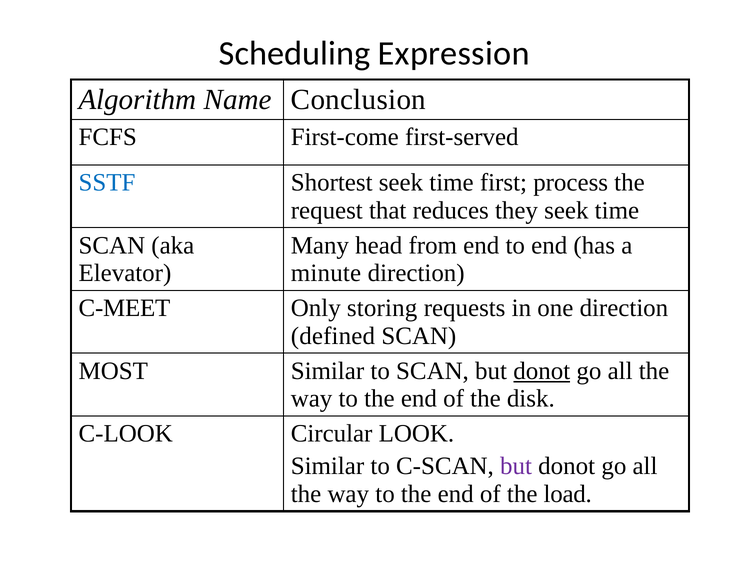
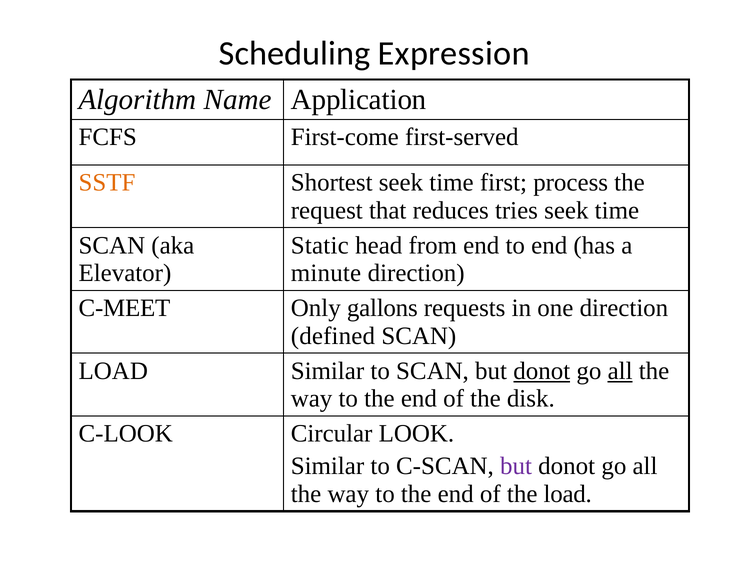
Conclusion: Conclusion -> Application (359, 100)
SSTF colour: blue -> orange (107, 183)
they: they -> tries (516, 210)
Many: Many -> Static (320, 245)
storing: storing -> gallons (382, 308)
MOST: MOST -> LOAD (113, 371)
all underline: none -> present (620, 371)
